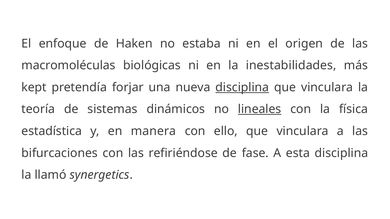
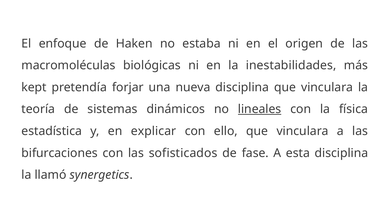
disciplina underline: present -> none (242, 87)
manera: manera -> explicar (154, 131)
refiriéndose: refiriéndose -> sofisticados (183, 153)
